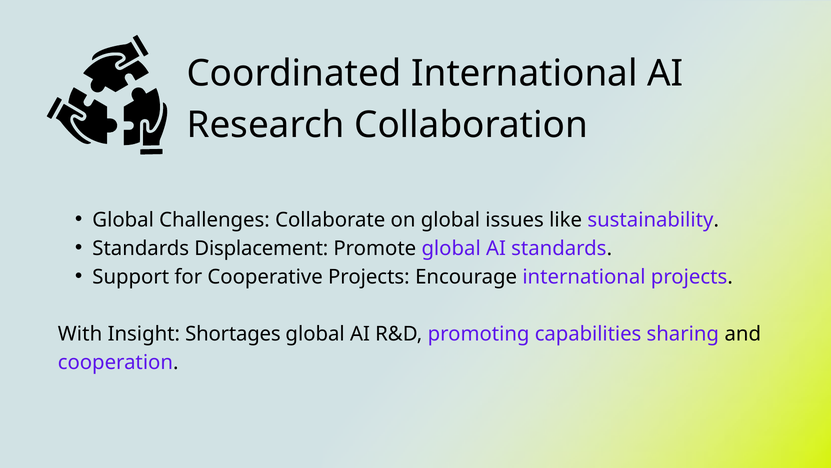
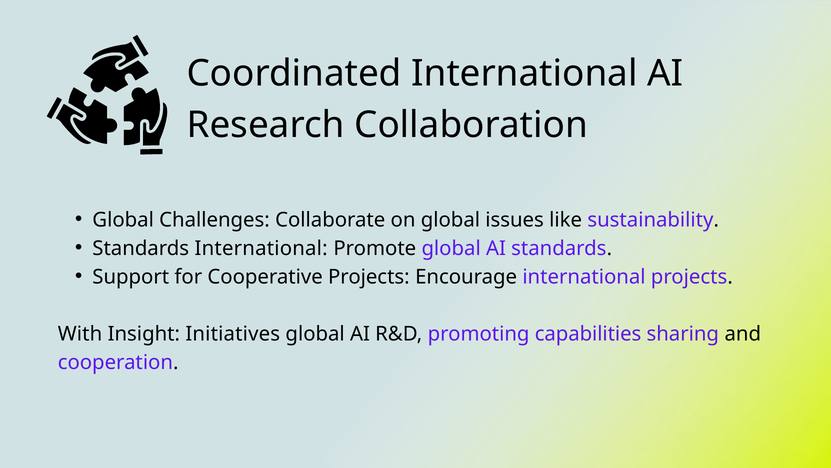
Standards Displacement: Displacement -> International (261, 248)
Shortages: Shortages -> Initiatives (233, 333)
